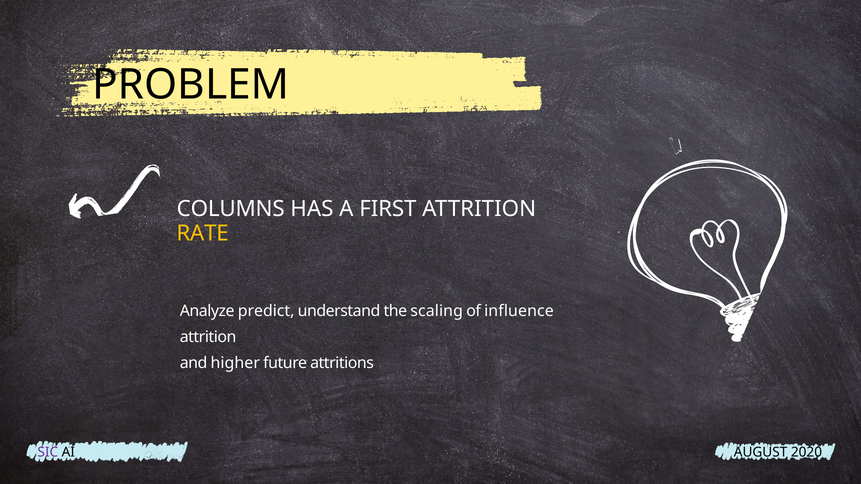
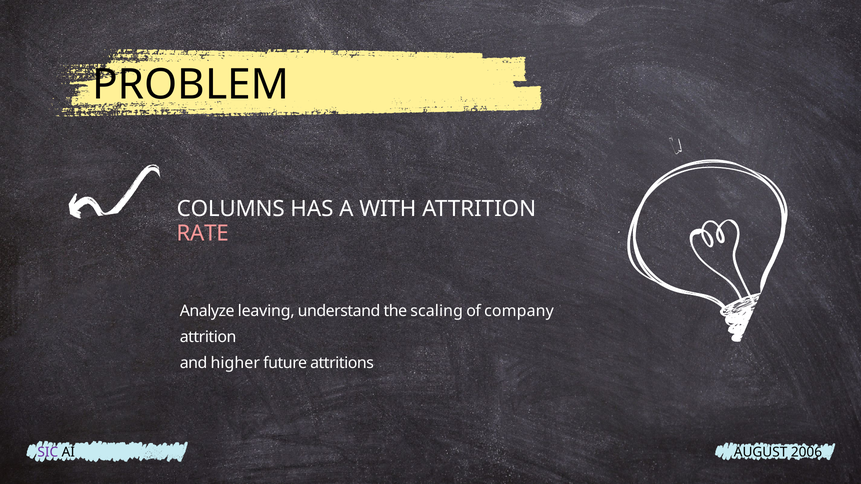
FIRST: FIRST -> WITH (388, 209)
RATE colour: yellow -> pink (203, 234)
predict: predict -> leaving (266, 311)
influence: influence -> company (519, 311)
2020: 2020 -> 2006 (806, 452)
